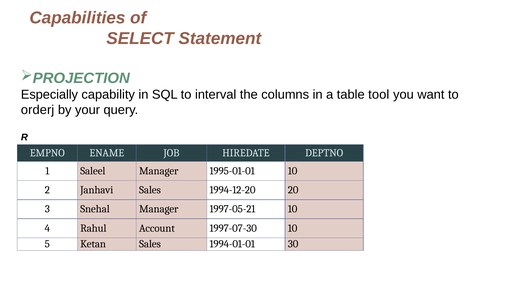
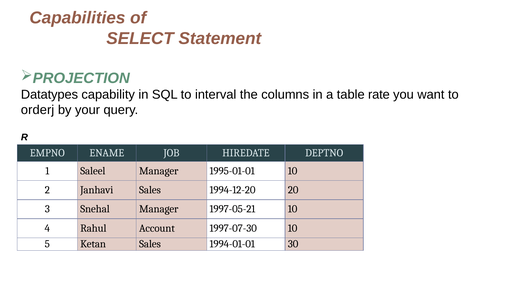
Especially: Especially -> Datatypes (49, 94)
tool: tool -> rate (379, 94)
